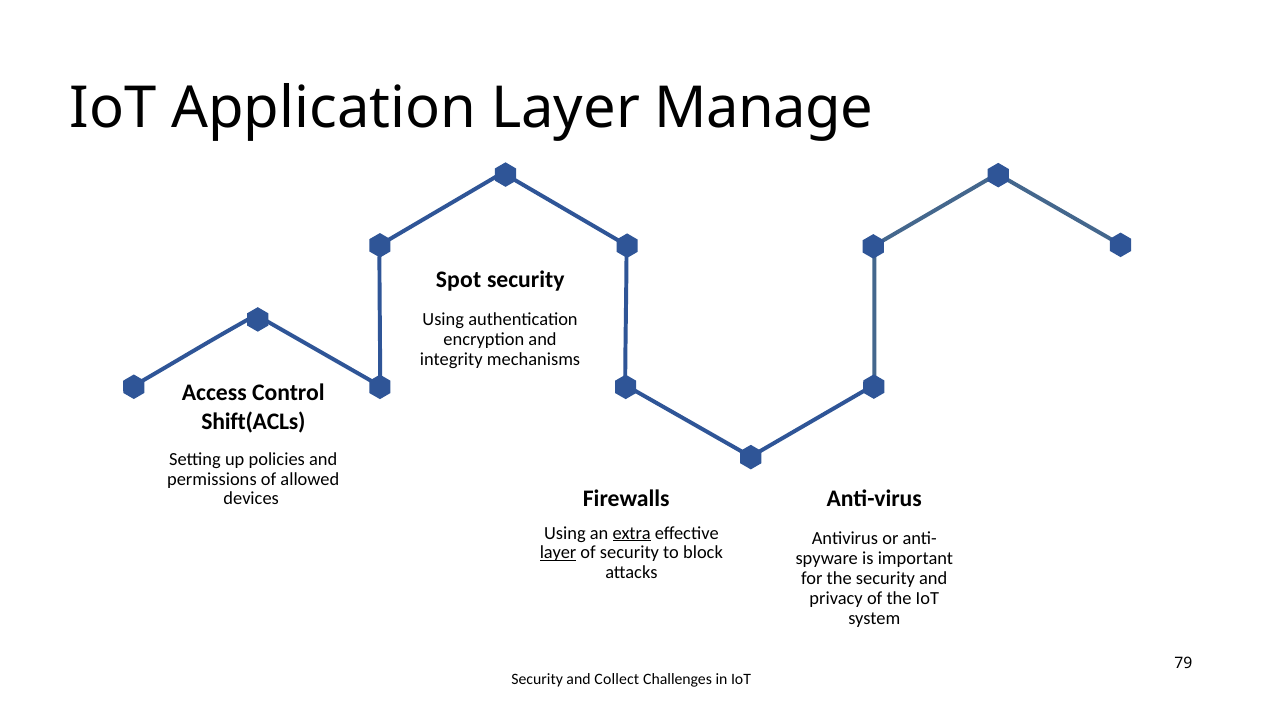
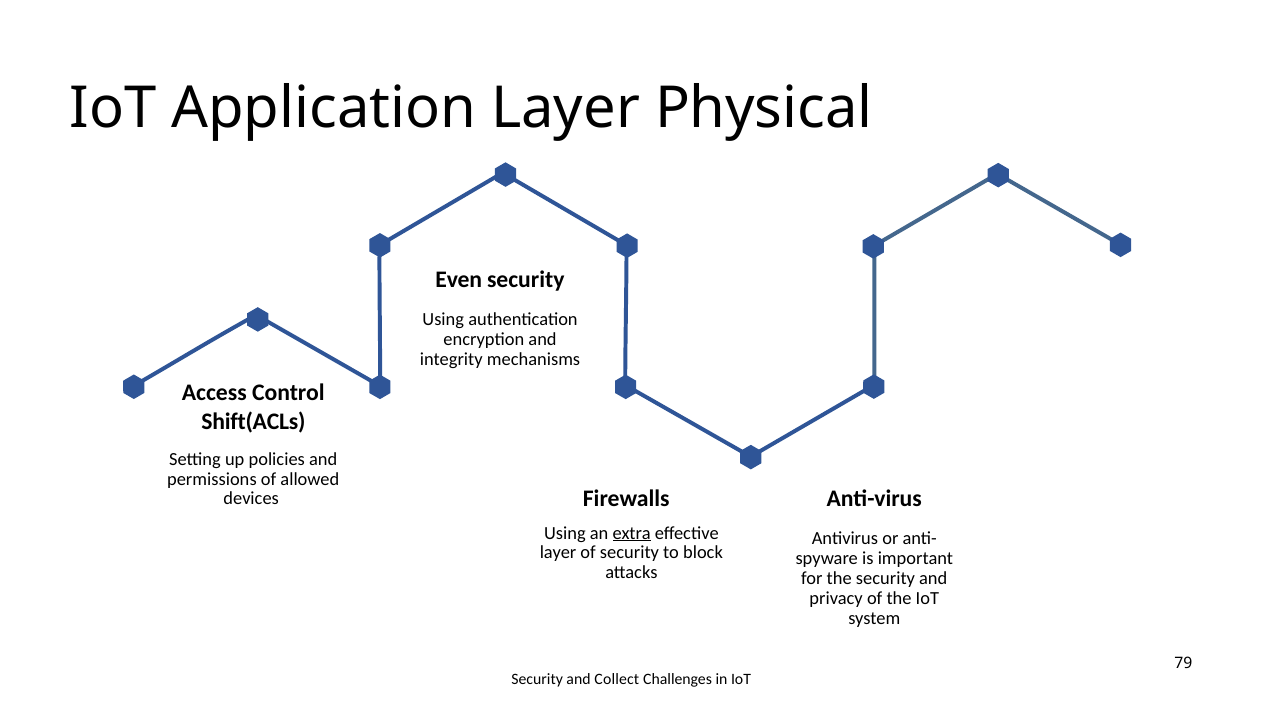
Manage: Manage -> Physical (764, 108)
Spot: Spot -> Even (459, 279)
layer underline: present -> none (558, 552)
